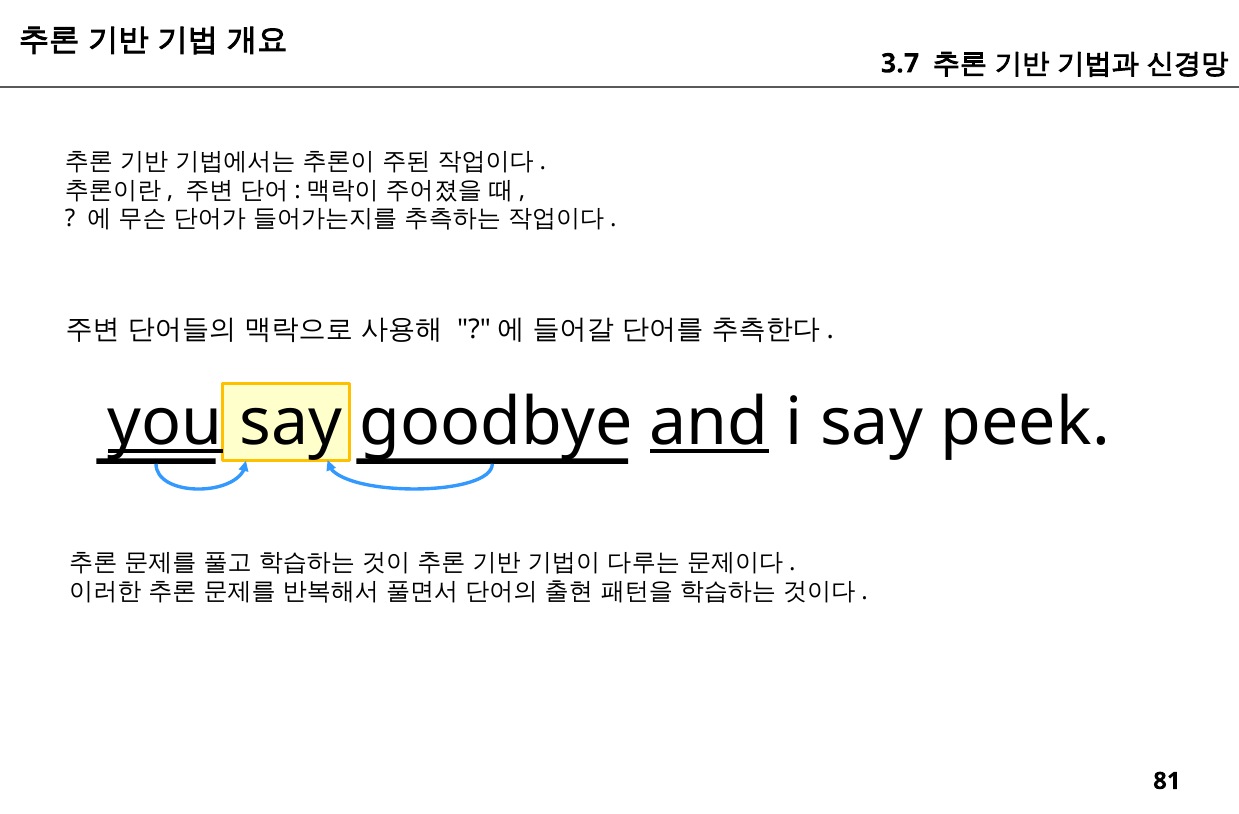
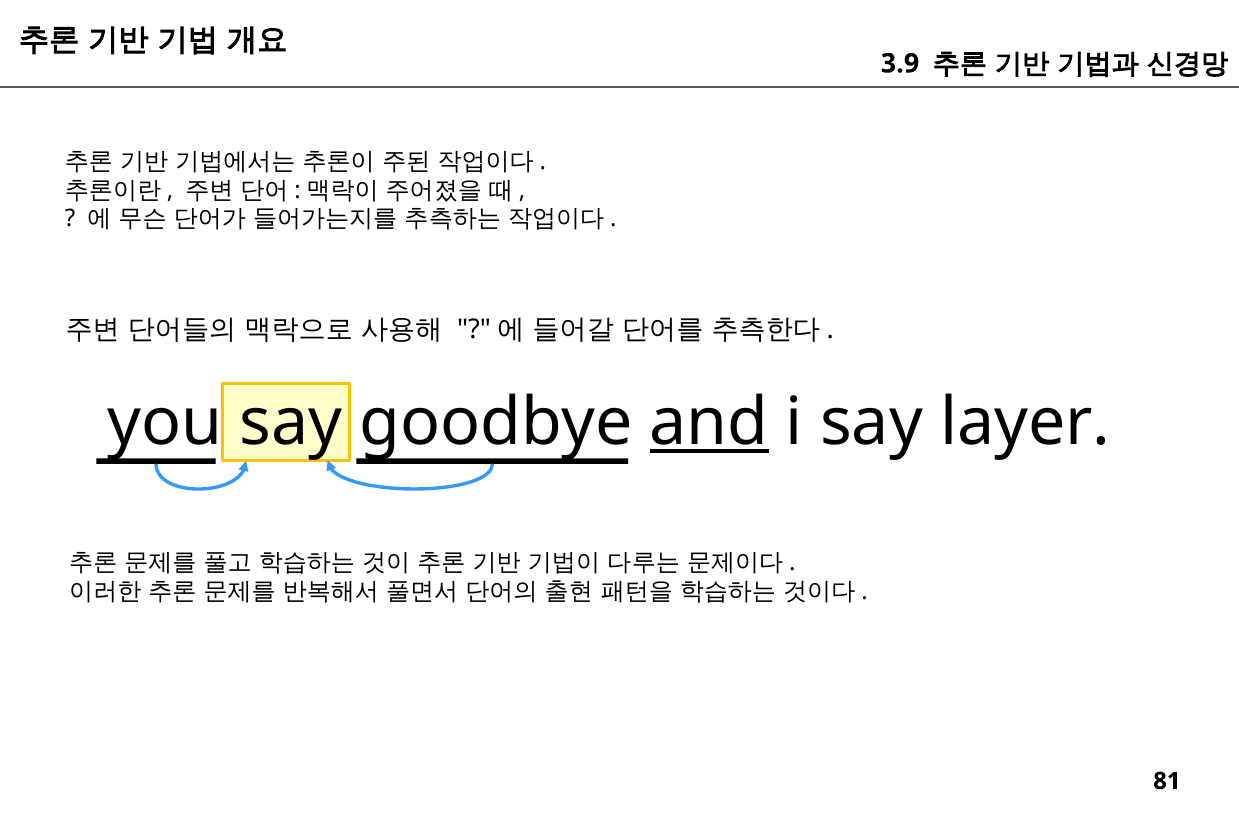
3.7: 3.7 -> 3.9 (900, 64)
you underline: present -> none (165, 422)
peek: peek -> layer (1025, 422)
